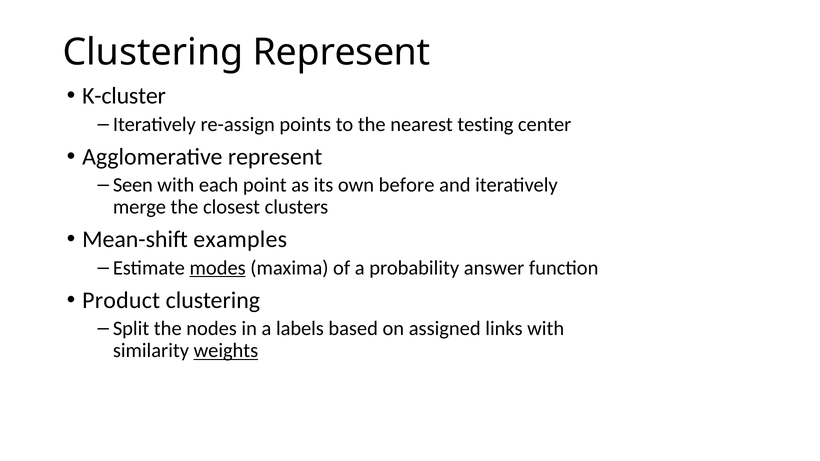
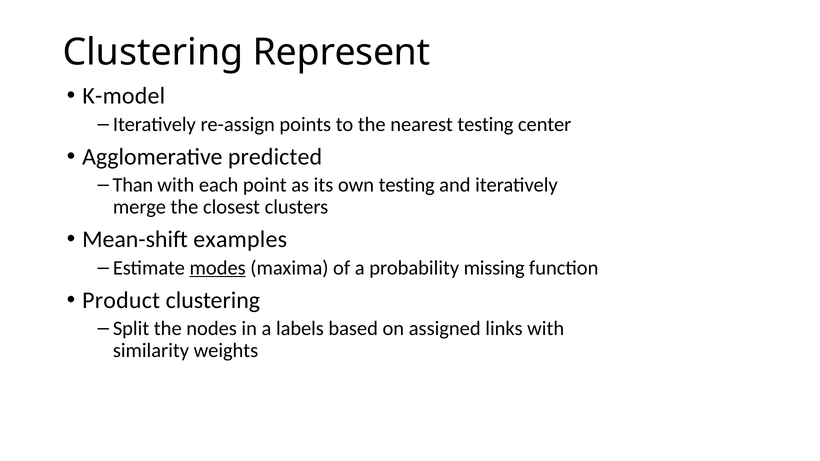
K-cluster: K-cluster -> K-model (124, 96)
Agglomerative represent: represent -> predicted (275, 157)
Seen: Seen -> Than (133, 185)
own before: before -> testing (407, 185)
answer: answer -> missing (494, 268)
weights underline: present -> none (226, 351)
